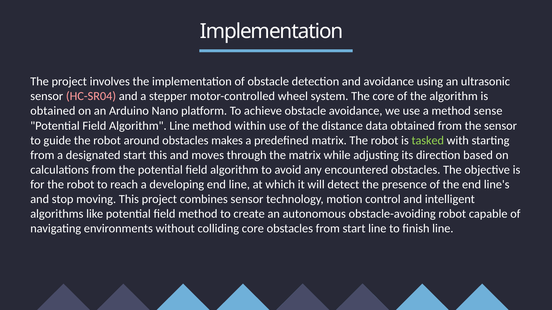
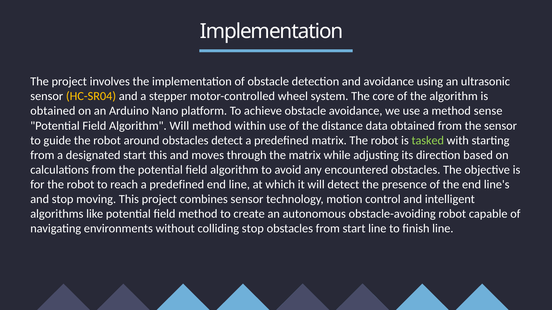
HC-SR04 colour: pink -> yellow (91, 96)
Algorithm Line: Line -> Will (179, 126)
obstacles makes: makes -> detect (227, 141)
reach a developing: developing -> predefined (177, 185)
colliding core: core -> stop (253, 229)
